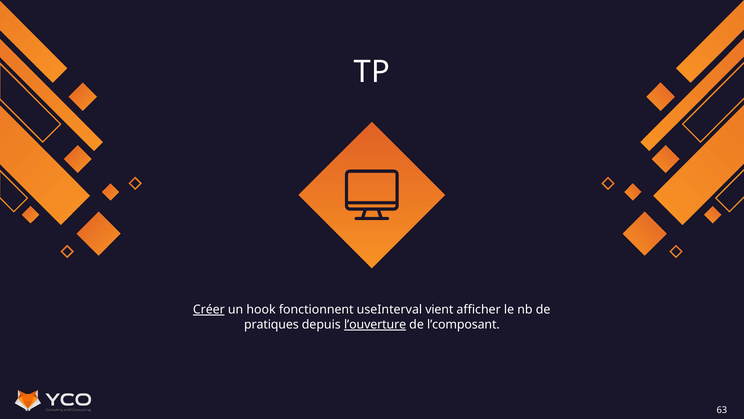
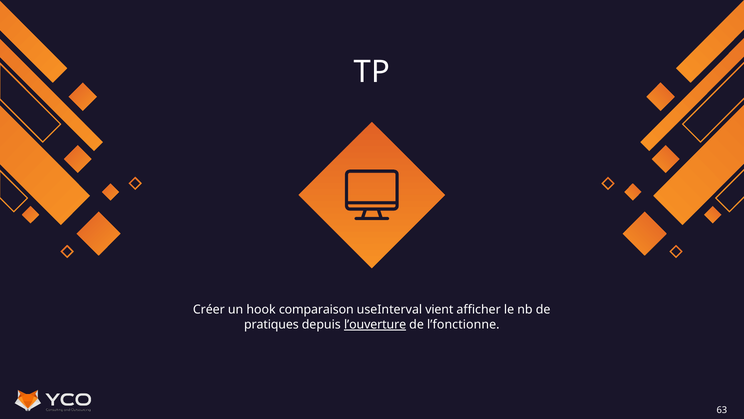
Créer underline: present -> none (209, 309)
fonctionnent: fonctionnent -> comparaison (316, 309)
l’composant: l’composant -> l’fonctionne (463, 324)
